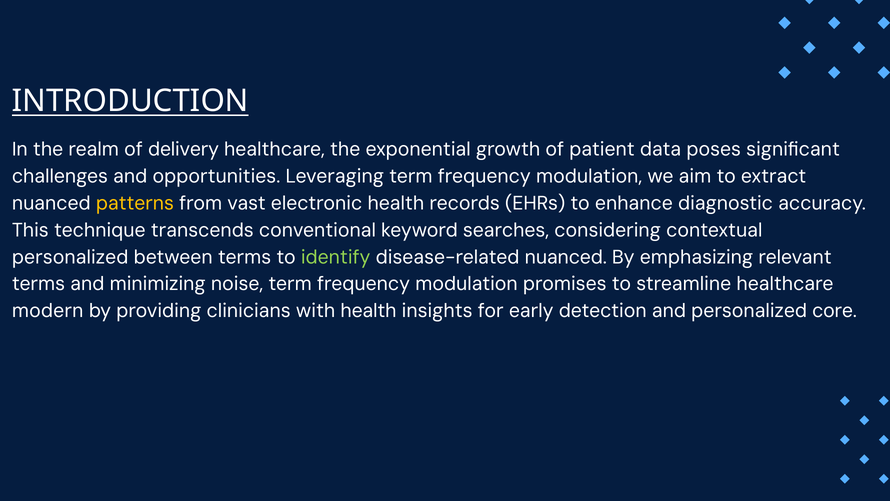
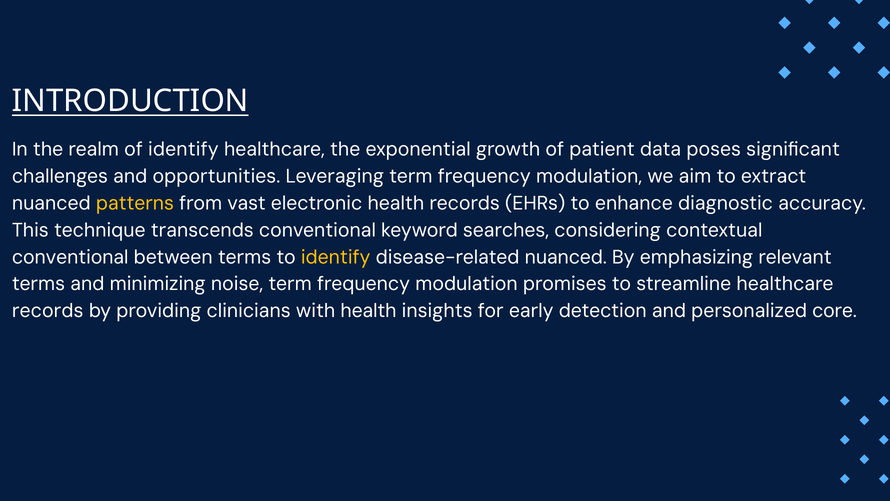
of delivery: delivery -> identify (183, 149)
personalized: personalized -> conventional (70, 257)
identify colour: light green -> yellow (336, 257)
modern: modern -> records (48, 311)
